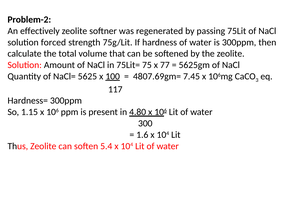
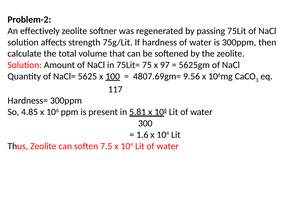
forced: forced -> affects (54, 42)
77: 77 -> 97 (165, 65)
7.45: 7.45 -> 9.56 (192, 76)
1.15: 1.15 -> 4.85 (30, 112)
4.80: 4.80 -> 5.81 (138, 112)
5.4: 5.4 -> 7.5 (106, 146)
